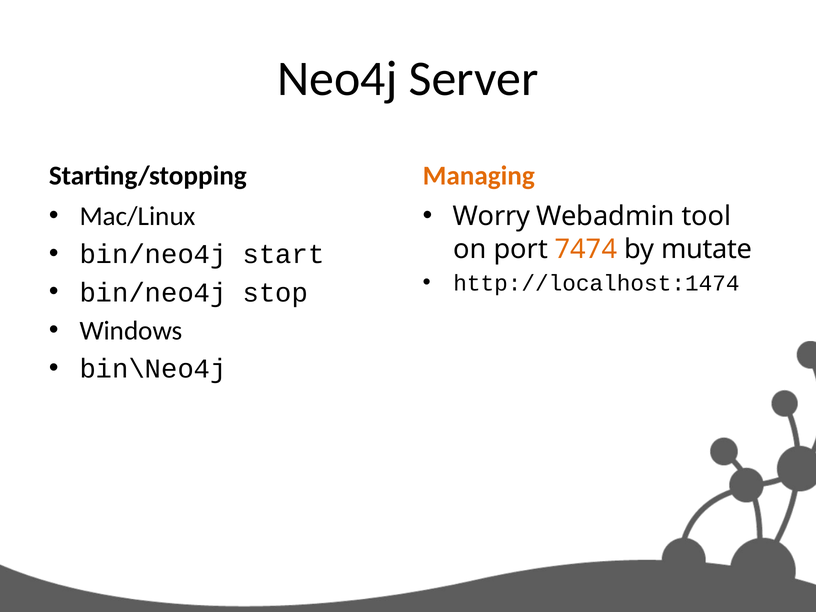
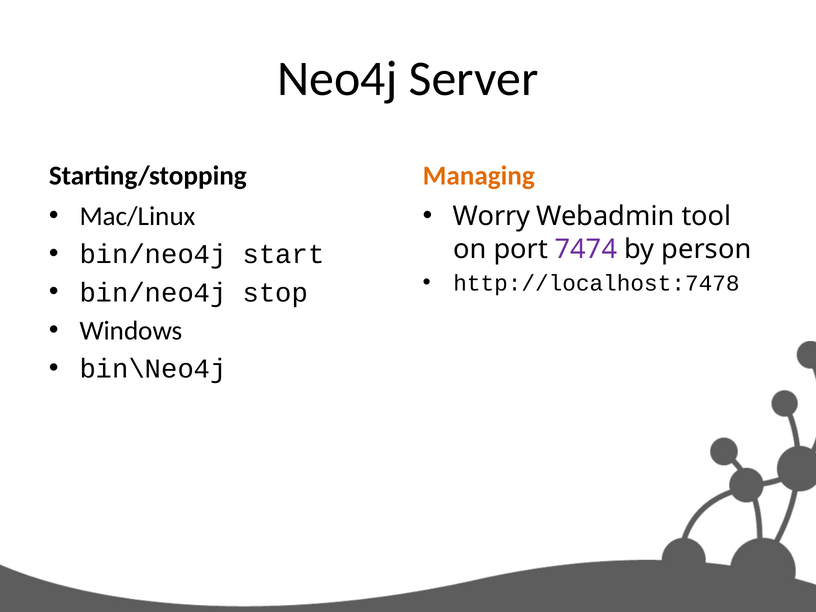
7474 colour: orange -> purple (586, 249)
mutate: mutate -> person (706, 249)
http://localhost:1474: http://localhost:1474 -> http://localhost:7478 (596, 283)
